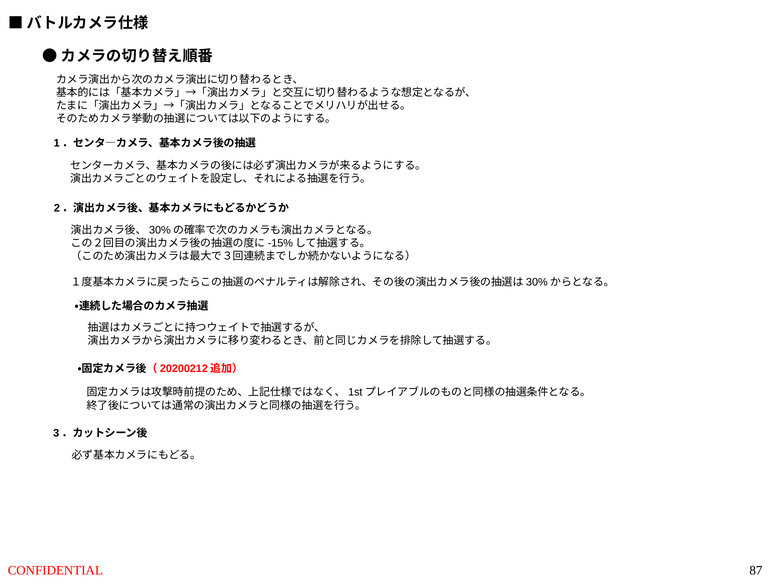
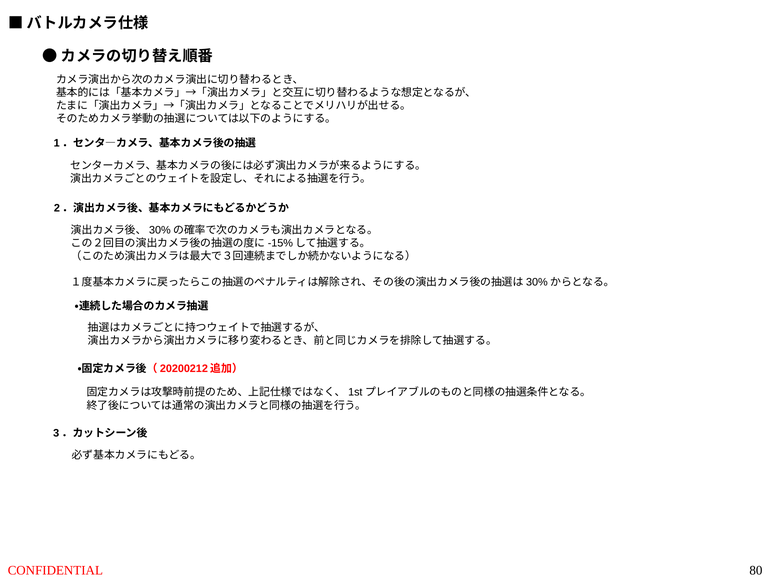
87: 87 -> 80 (756, 570)
